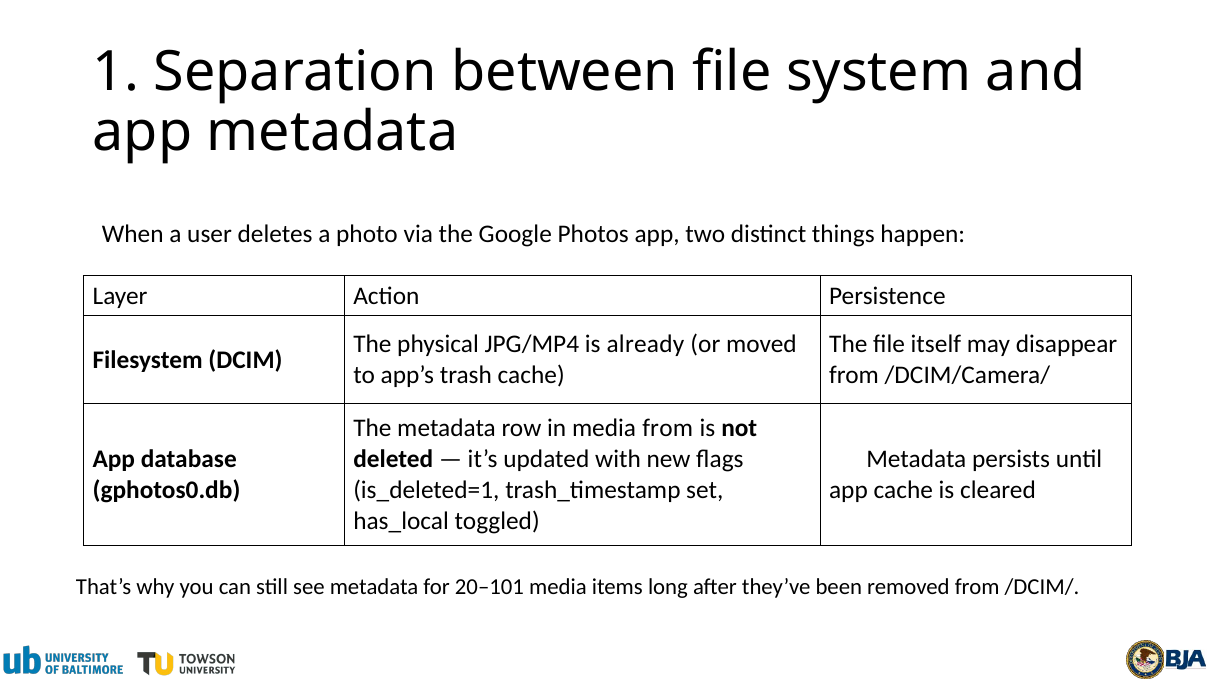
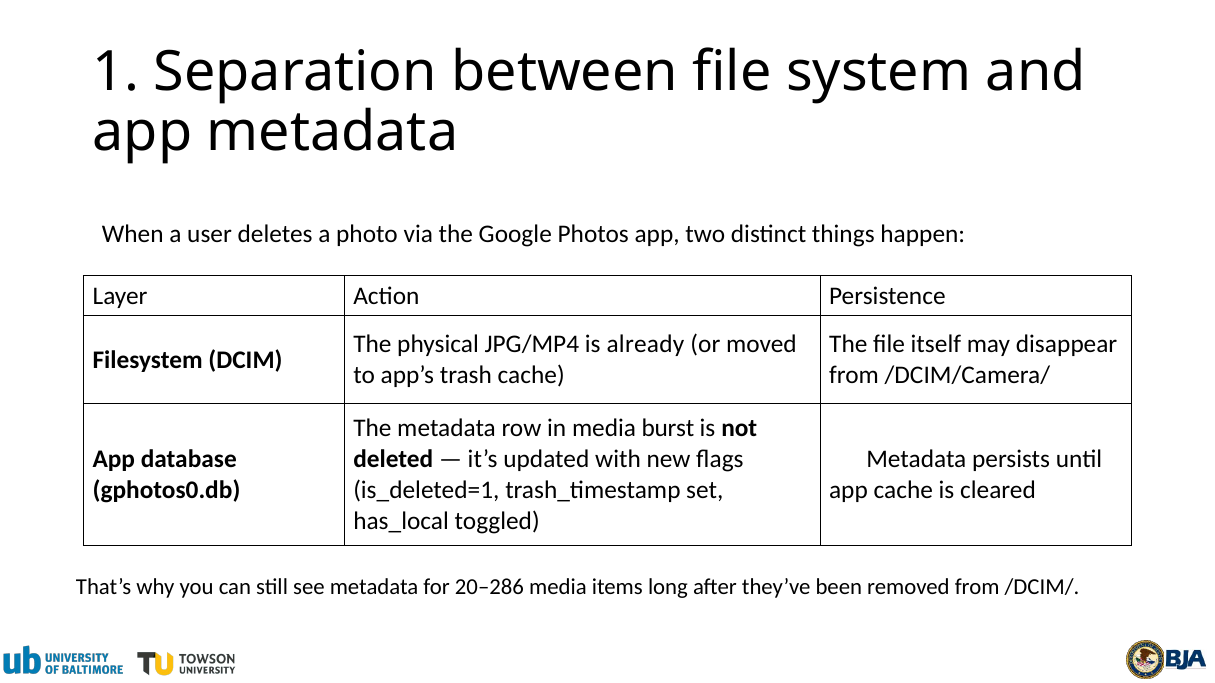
media from: from -> burst (668, 429)
20–101: 20–101 -> 20–286 (489, 588)
